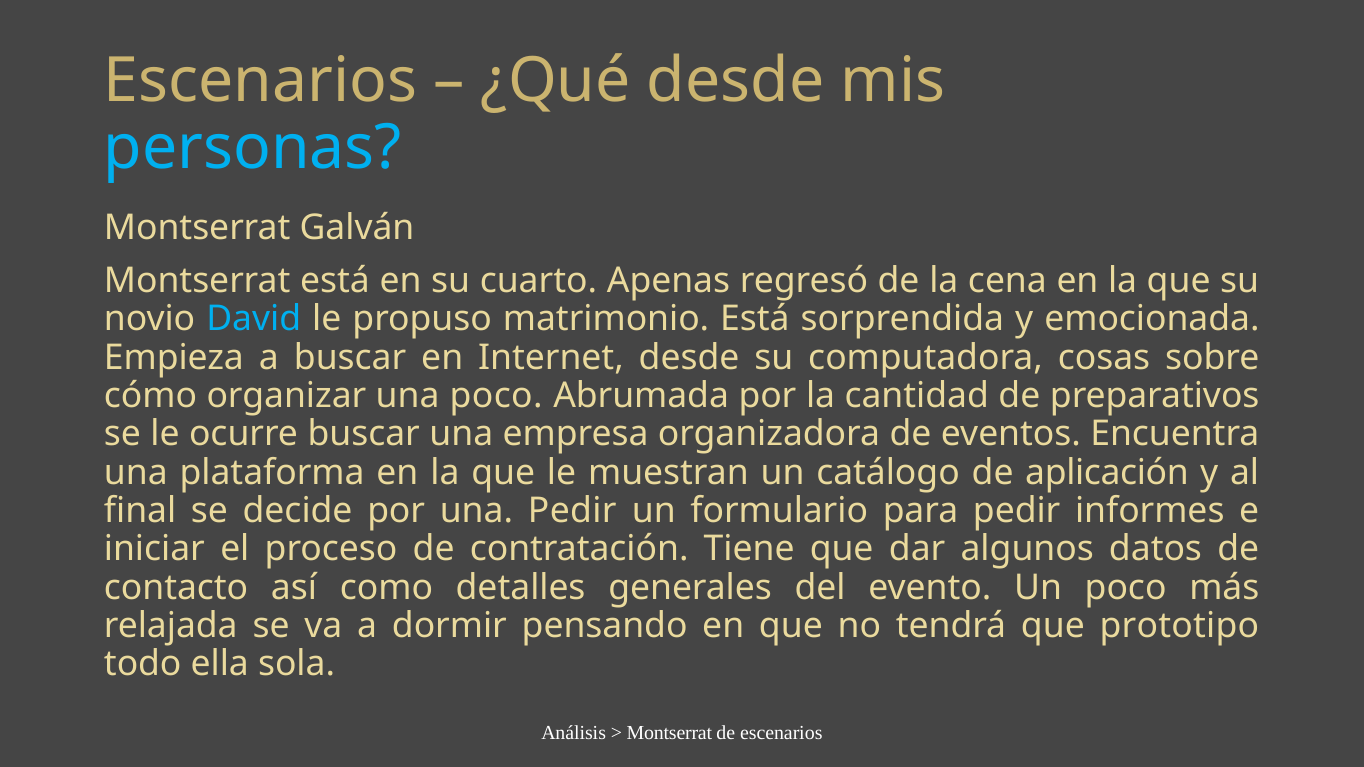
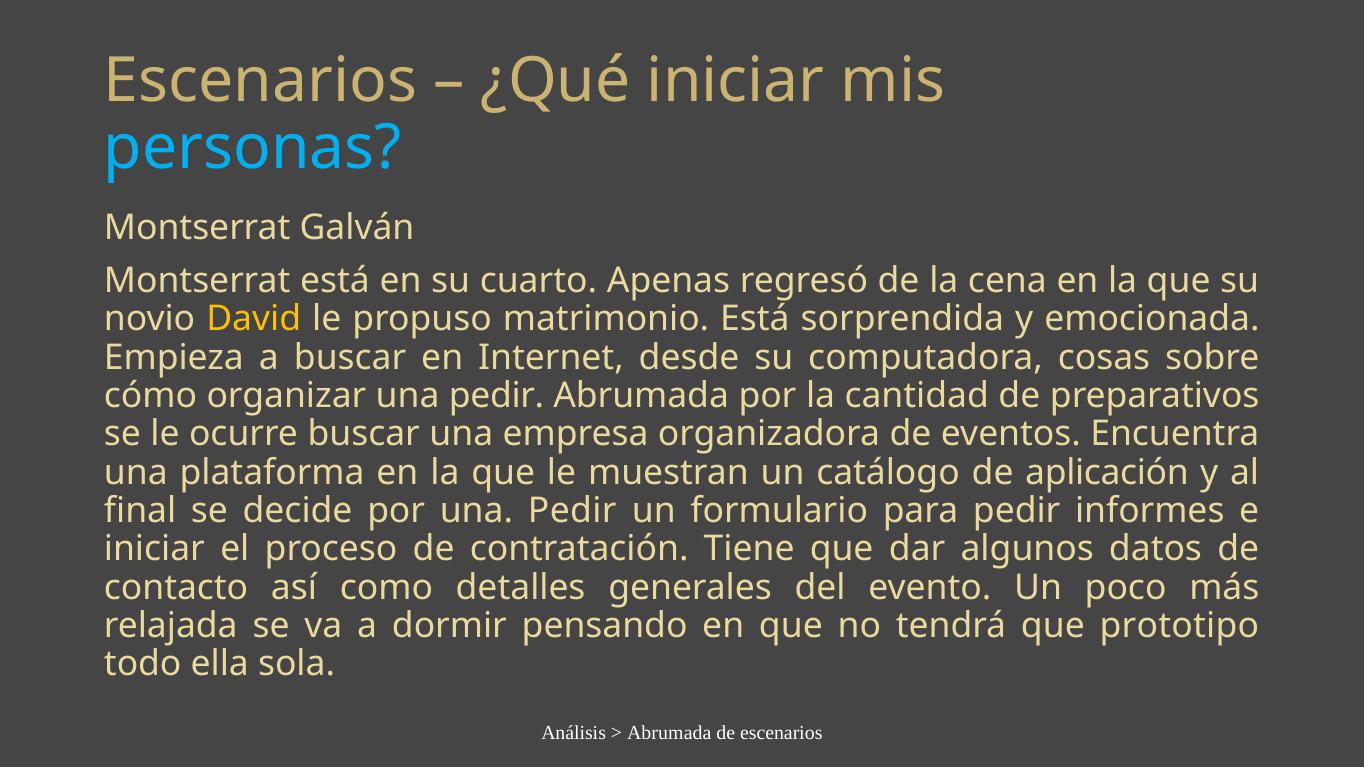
¿Qué desde: desde -> iniciar (736, 81)
David colour: light blue -> yellow (254, 319)
organizar una poco: poco -> pedir (497, 396)
Montserrat: Montserrat -> Abrumada (669, 733)
